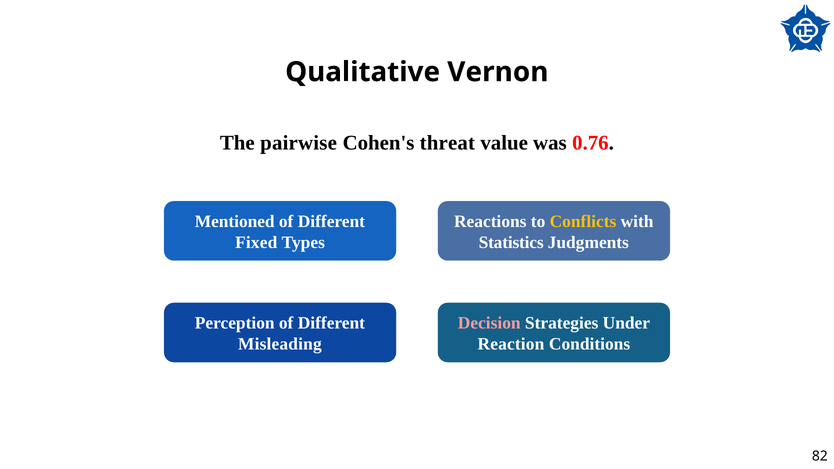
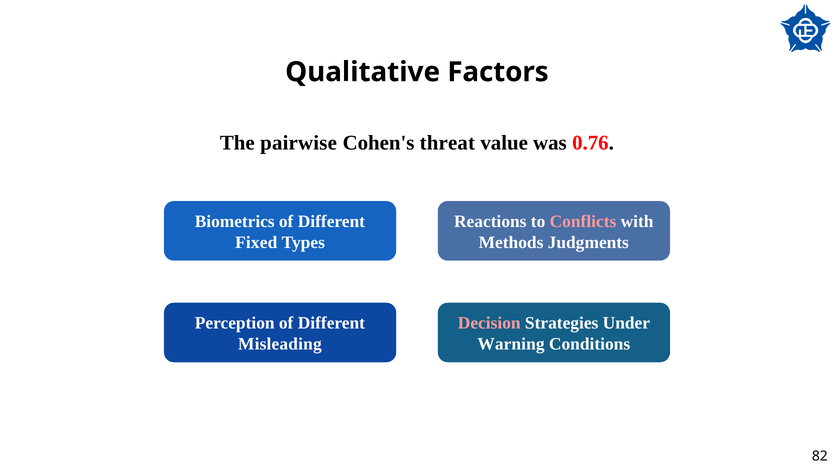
Vernon: Vernon -> Factors (498, 72)
Mentioned: Mentioned -> Biometrics (235, 222)
Conflicts colour: yellow -> pink (583, 222)
Statistics: Statistics -> Methods (511, 243)
Reaction: Reaction -> Warning (511, 344)
